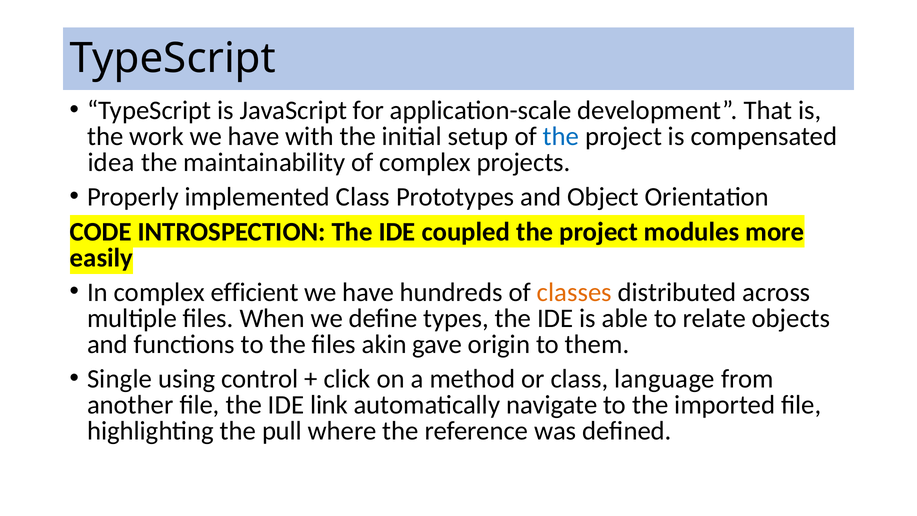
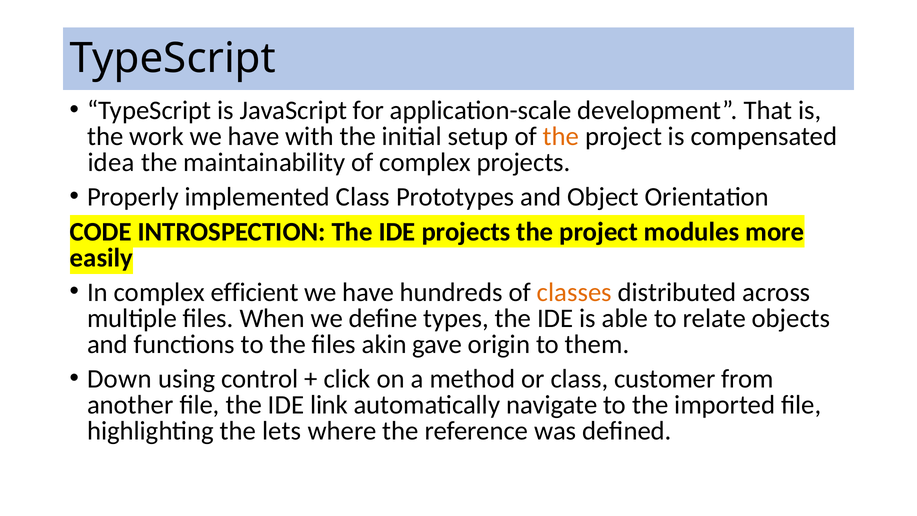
the colour: blue -> orange (561, 136)
IDE coupled: coupled -> projects (466, 232)
Single: Single -> Down (120, 379)
language: language -> customer (665, 379)
pull: pull -> lets (282, 431)
